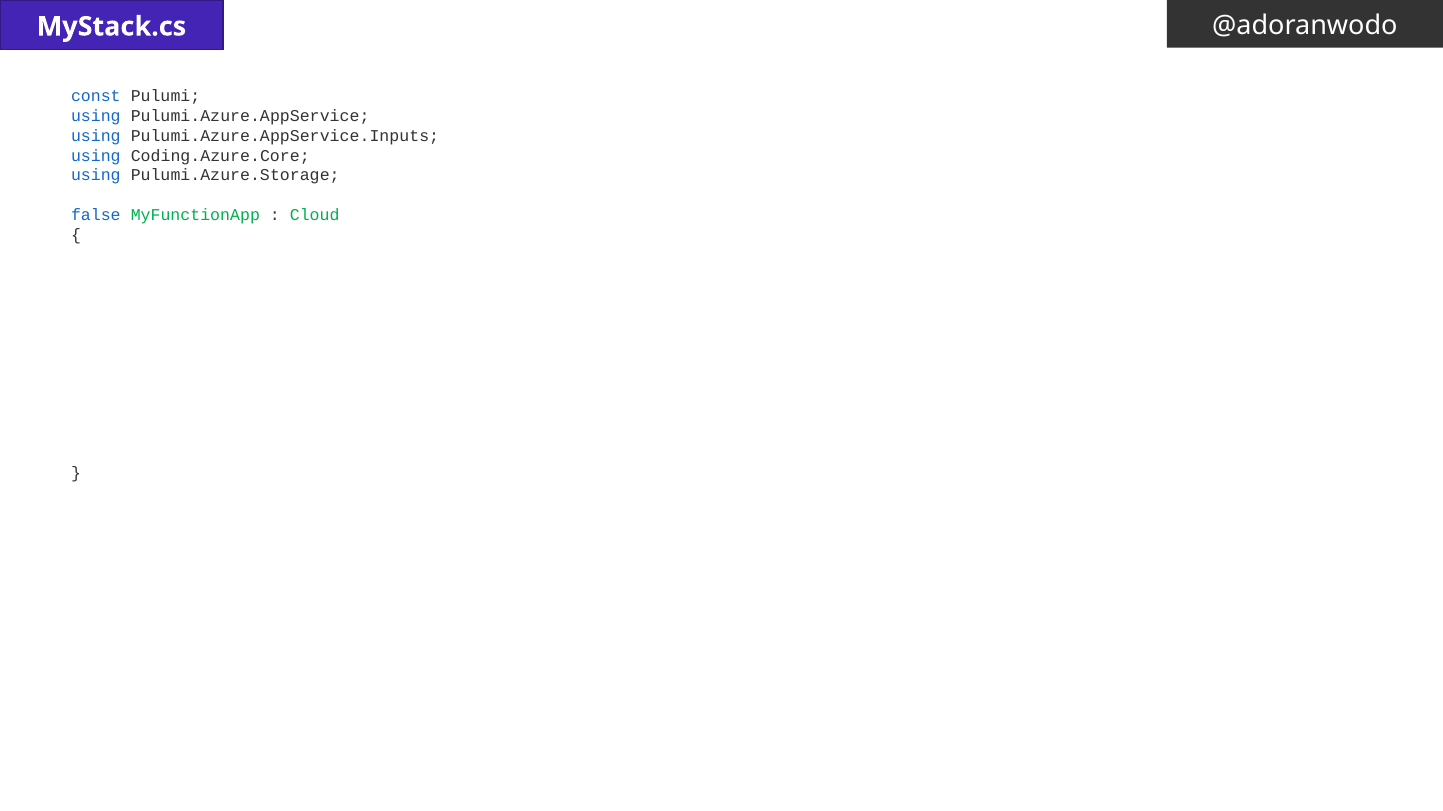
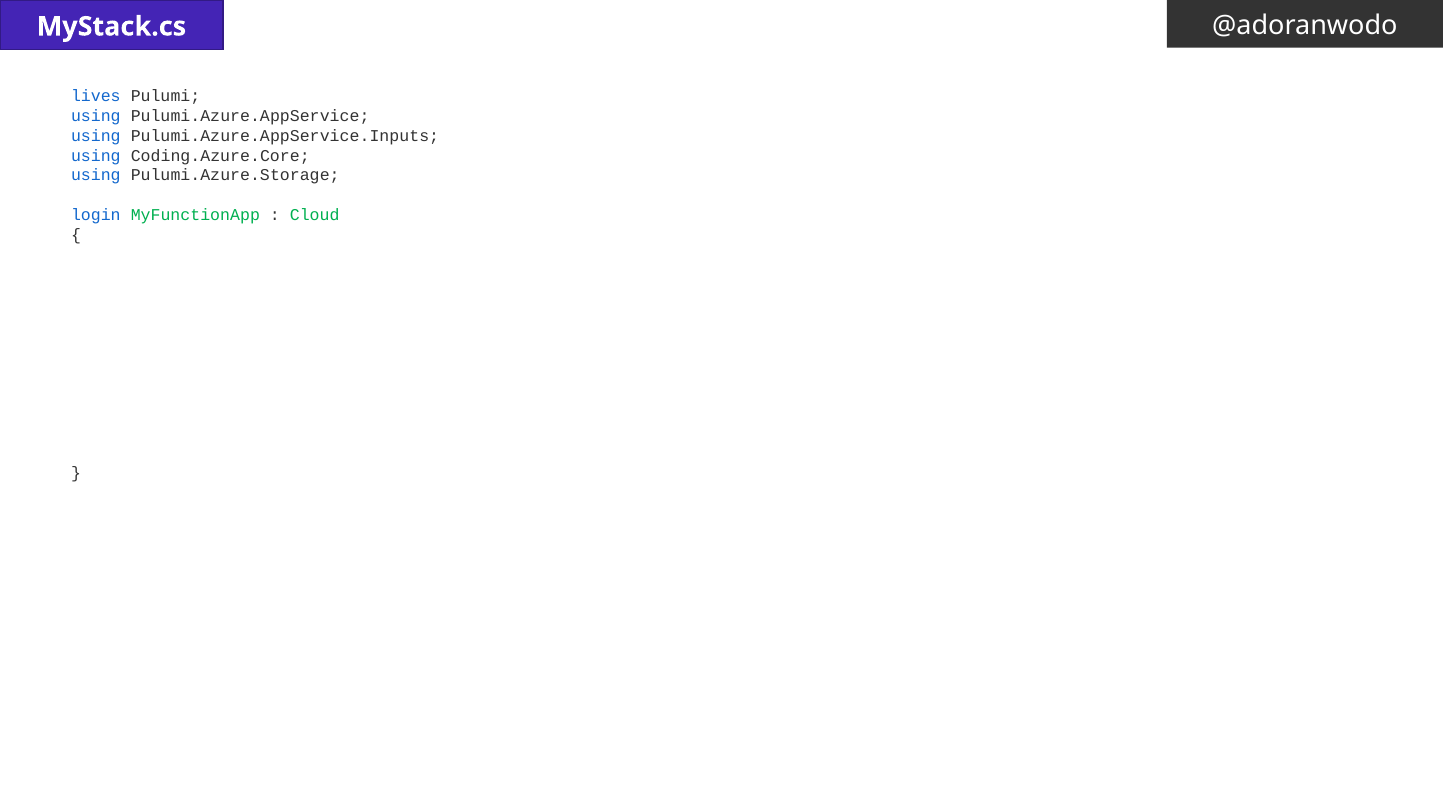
const: const -> lives (96, 96)
false: false -> login (96, 215)
